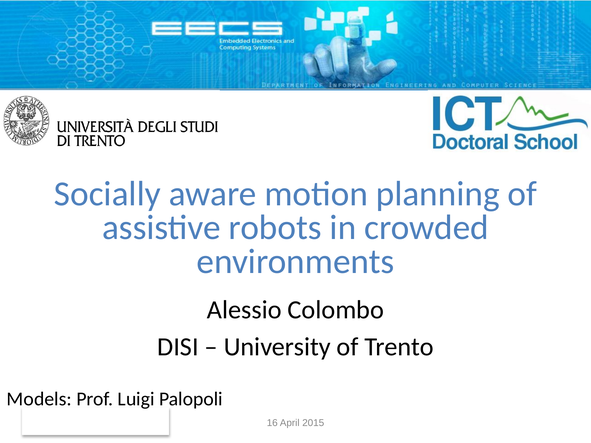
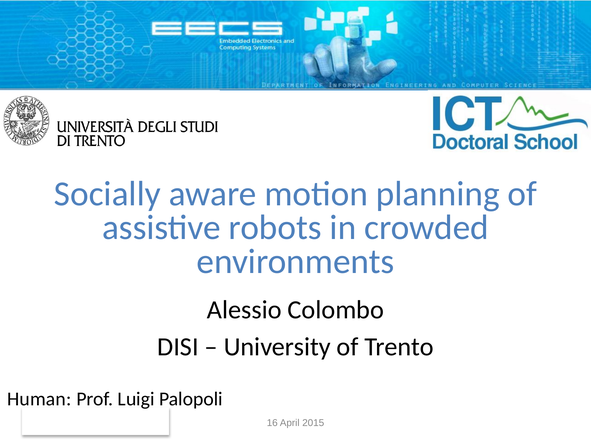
Models: Models -> Human (39, 399)
